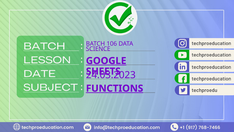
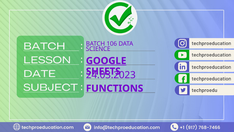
FUNCTIONS underline: present -> none (115, 88)
